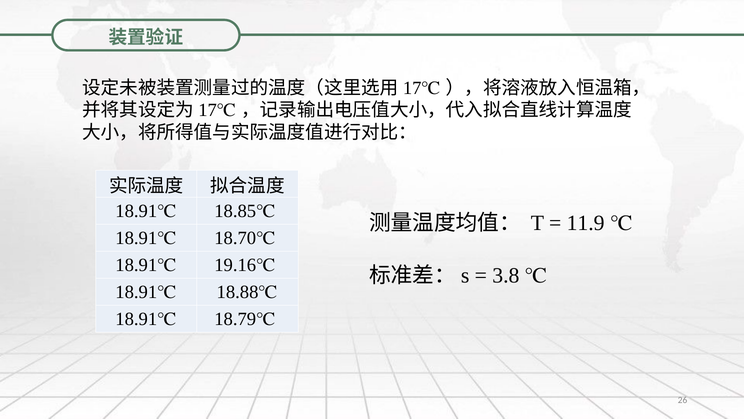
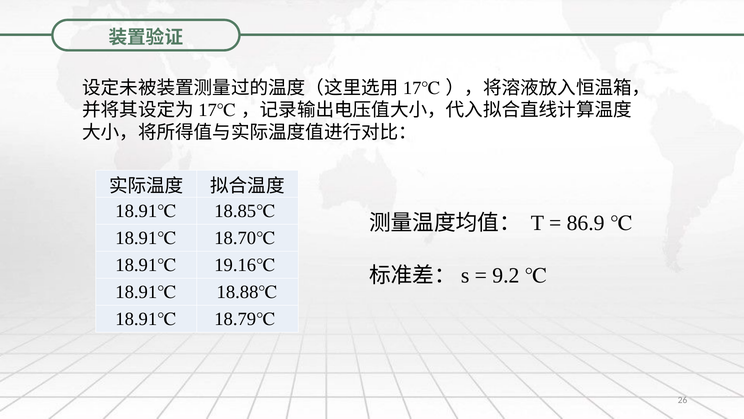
11.9: 11.9 -> 86.9 (586, 223)
3.8: 3.8 -> 9.2 (506, 275)
